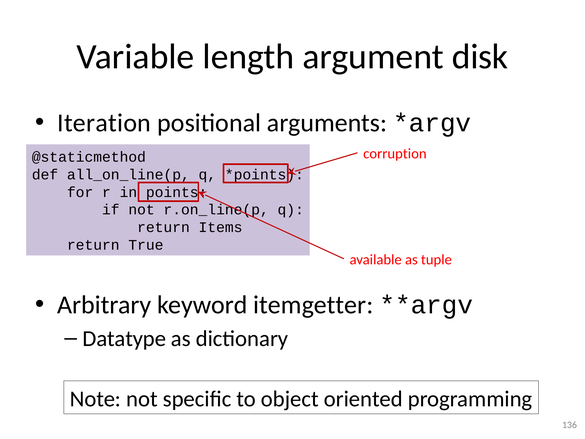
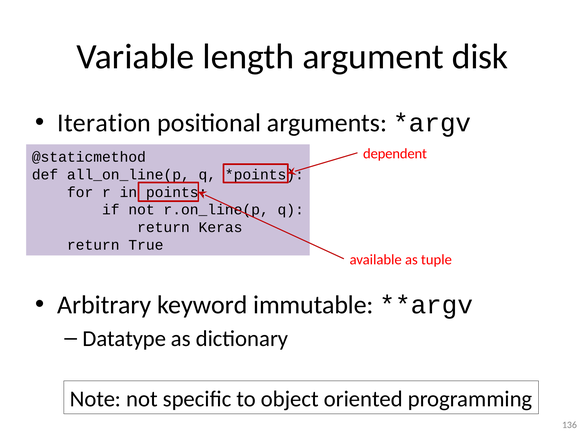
corruption: corruption -> dependent (395, 154)
Items: Items -> Keras (221, 227)
itemgetter: itemgetter -> immutable (313, 305)
